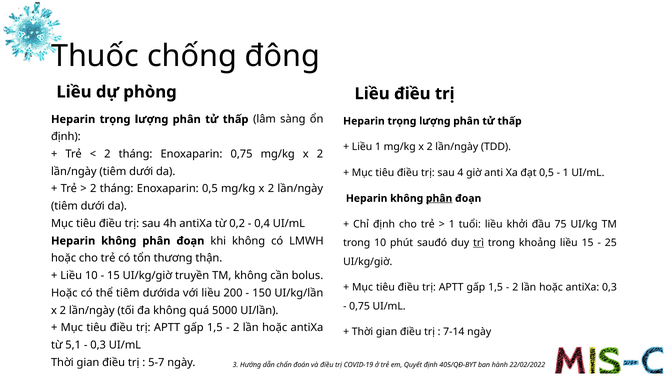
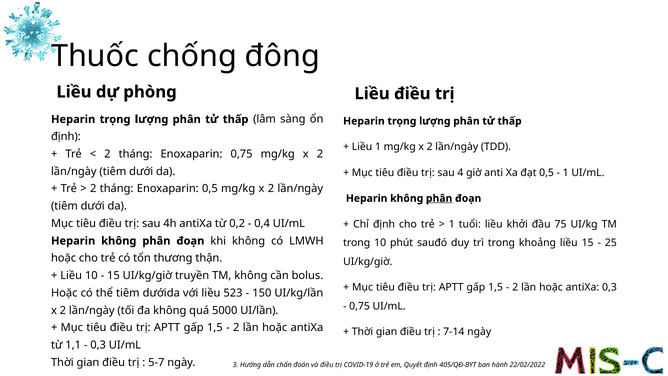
trì underline: present -> none (479, 243)
200: 200 -> 523 (233, 293)
5,1: 5,1 -> 1,1 (73, 345)
